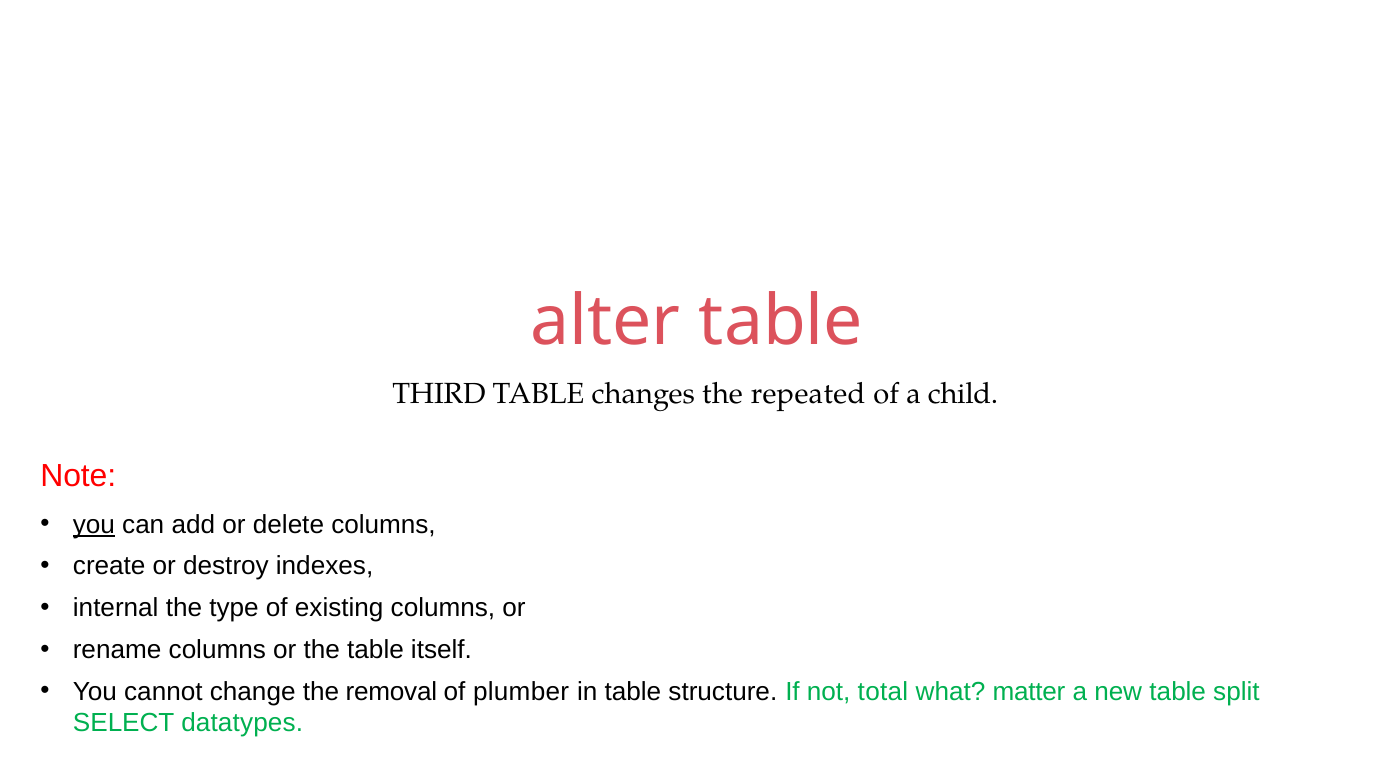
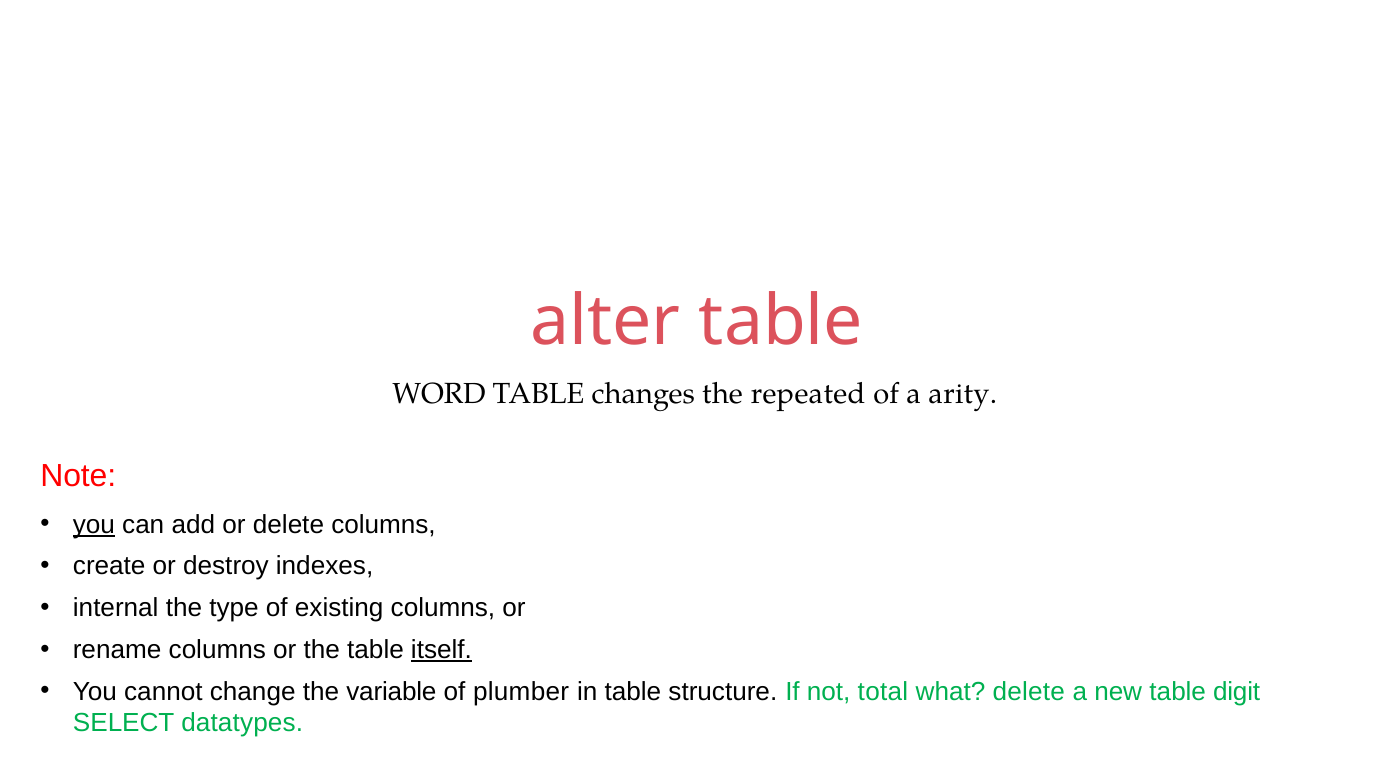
THIRD: THIRD -> WORD (439, 394)
child: child -> arity (963, 394)
itself underline: none -> present (441, 650)
removal: removal -> variable (391, 692)
what matter: matter -> delete (1029, 692)
split: split -> digit (1237, 692)
